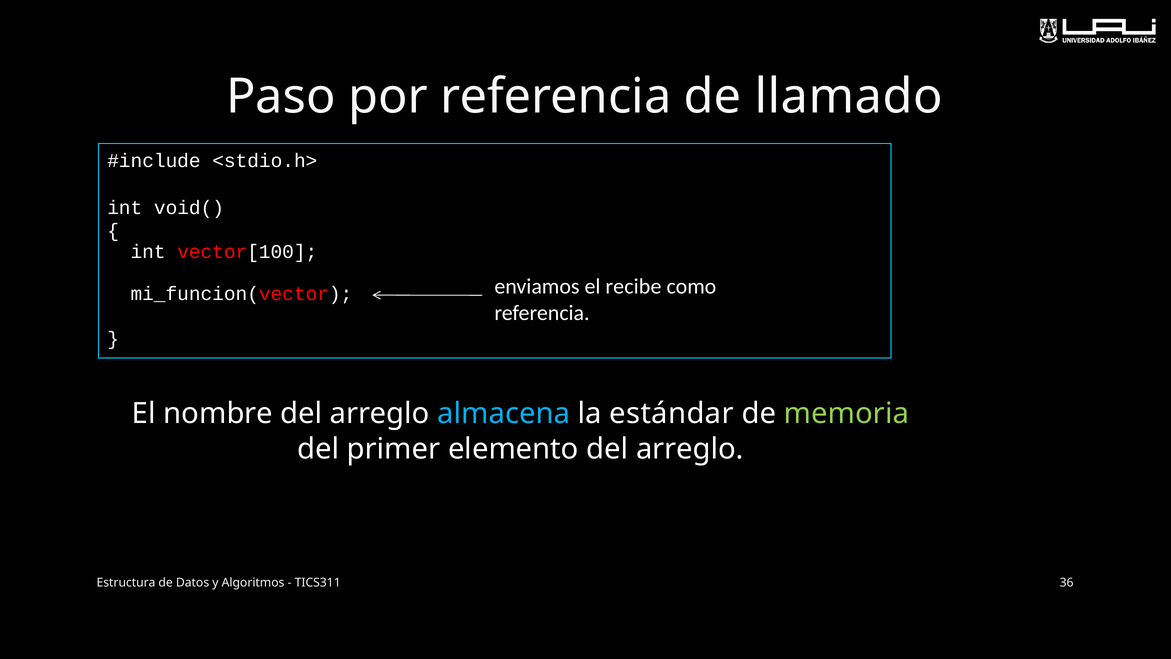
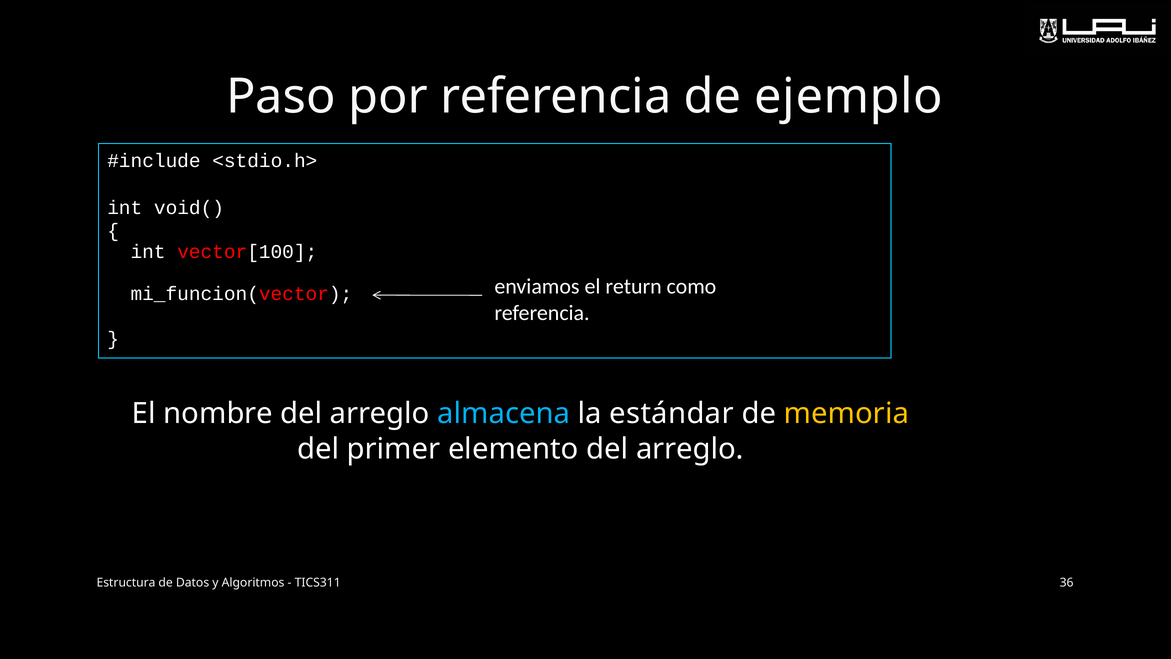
llamado: llamado -> ejemplo (849, 97)
recibe: recibe -> return (634, 286)
memoria colour: light green -> yellow (846, 414)
